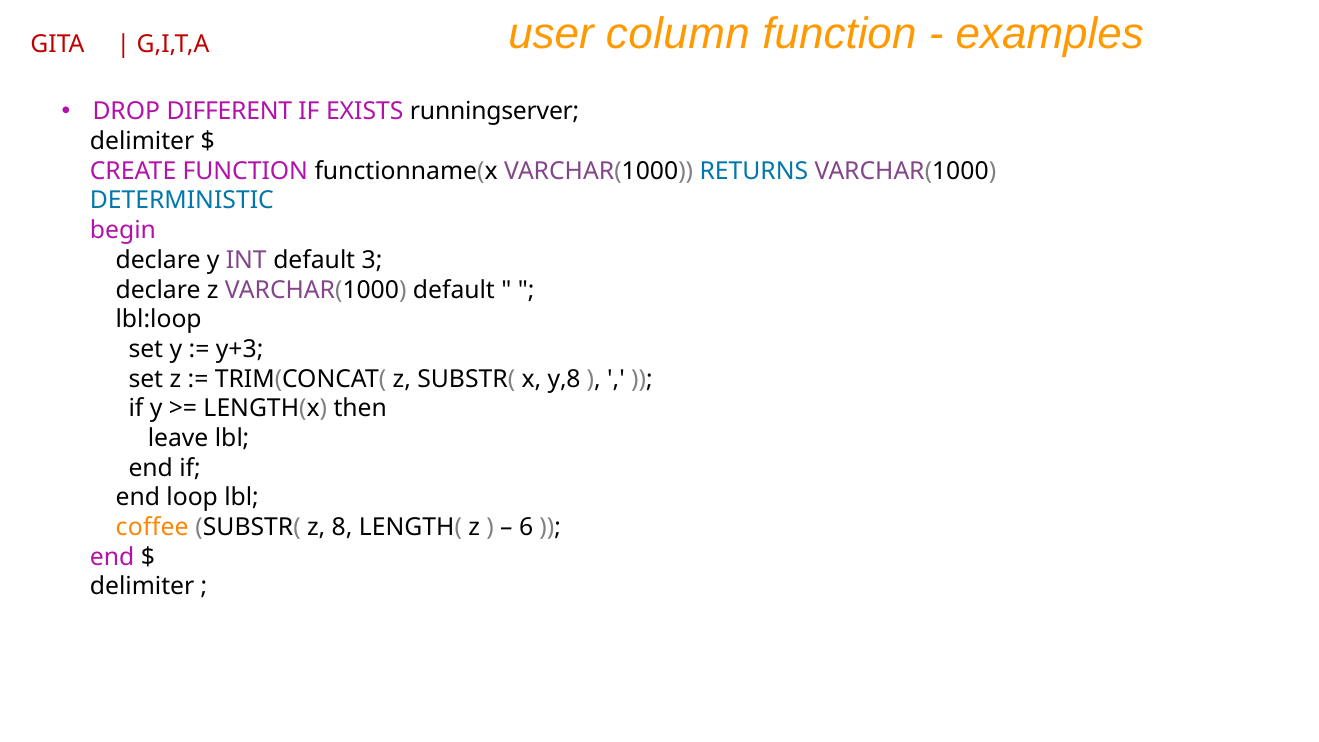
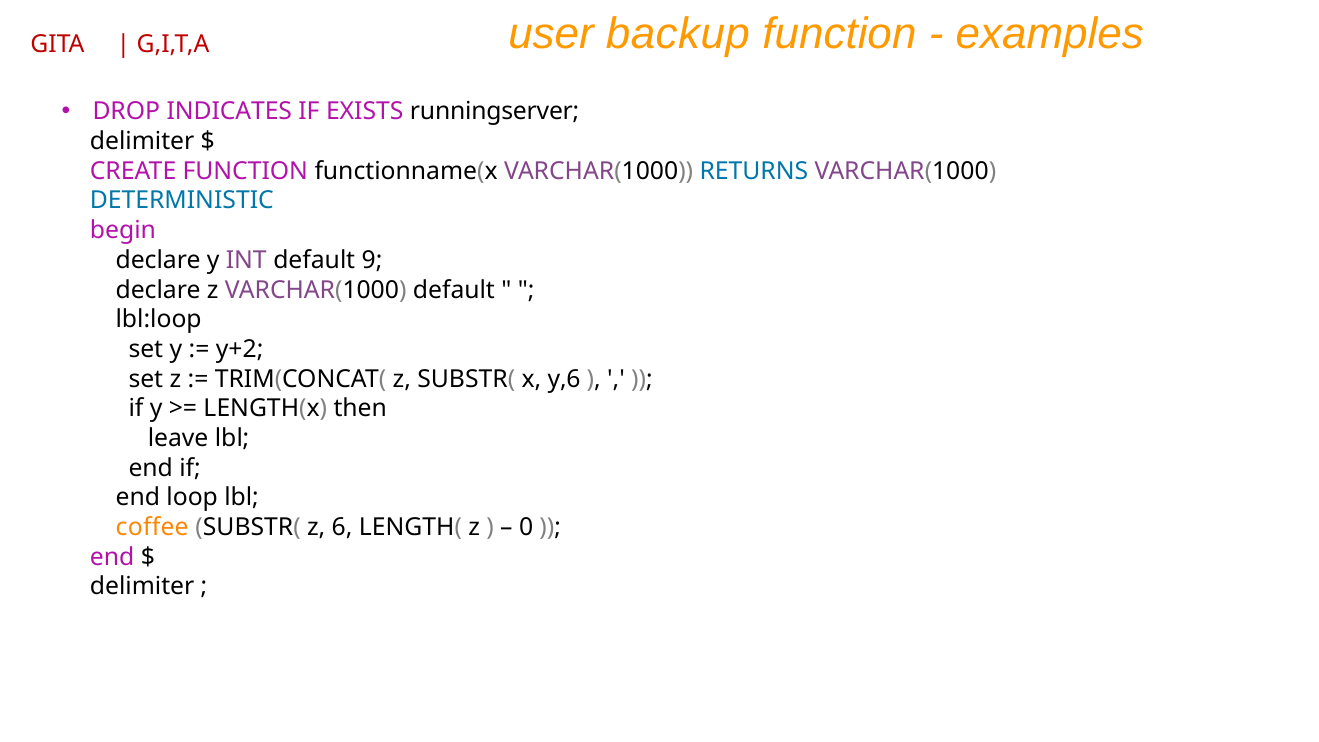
column: column -> backup (678, 34)
DIFFERENT: DIFFERENT -> INDICATES (229, 112)
3: 3 -> 9 (372, 260)
y+3: y+3 -> y+2 (240, 349)
y,8: y,8 -> y,6 (564, 379)
8: 8 -> 6 (342, 527)
6: 6 -> 0 (526, 527)
